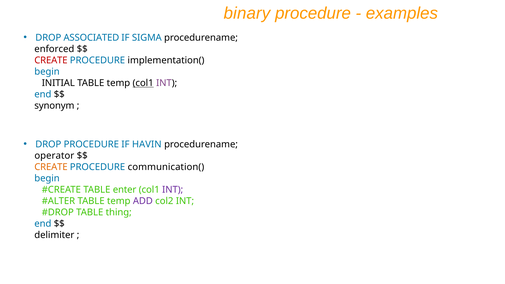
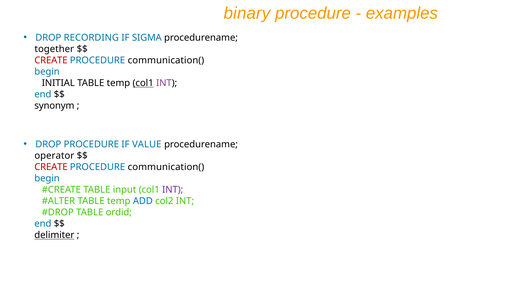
ASSOCIATED: ASSOCIATED -> RECORDING (91, 38)
enforced: enforced -> together (54, 49)
implementation(: implementation( -> communication( (166, 60)
HAVIN: HAVIN -> VALUE (147, 144)
CREATE colour: orange -> red (51, 167)
enter: enter -> input (125, 190)
ADD colour: purple -> blue (143, 201)
thing: thing -> ordid (119, 212)
delimiter underline: none -> present (54, 235)
